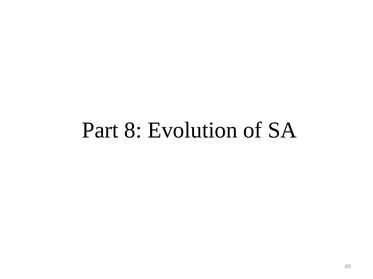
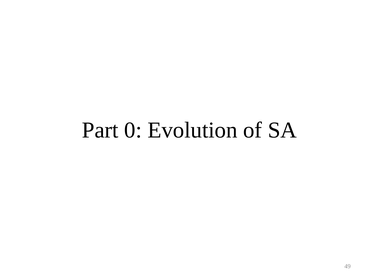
8: 8 -> 0 (133, 131)
